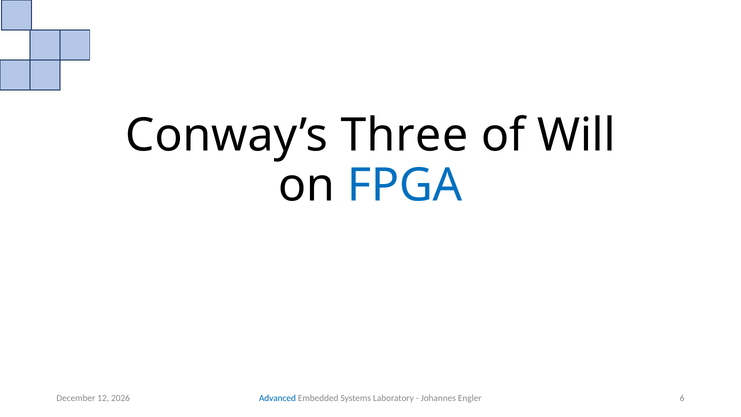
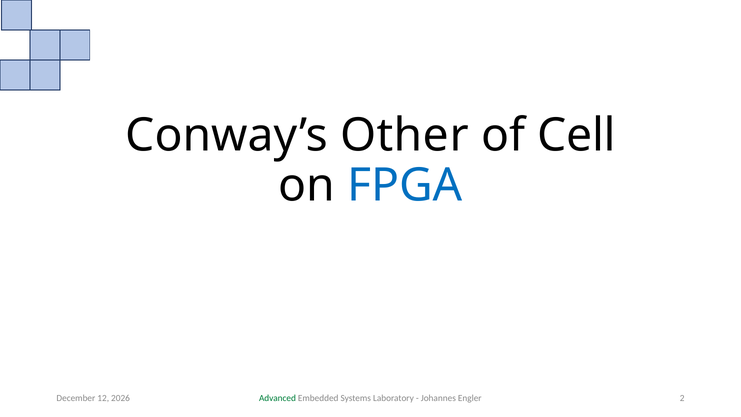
Three: Three -> Other (404, 135)
Will: Will -> Cell (576, 135)
Advanced colour: blue -> green (277, 398)
6: 6 -> 2 (682, 398)
